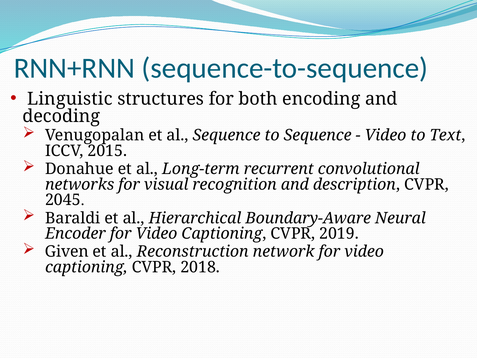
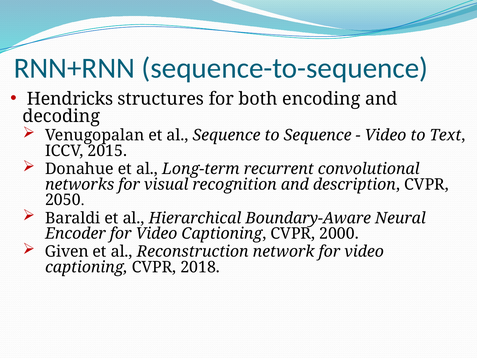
Linguistic: Linguistic -> Hendricks (70, 99)
2045: 2045 -> 2050 (63, 200)
2019: 2019 -> 2000 (339, 233)
